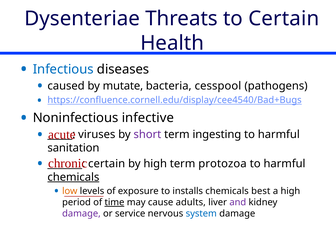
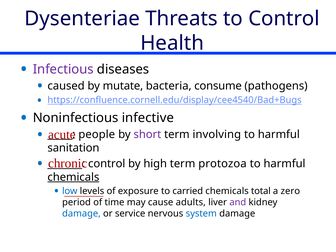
to Certain: Certain -> Control (284, 19)
Infectious colour: blue -> purple (63, 69)
cesspool: cesspool -> consume (218, 86)
viruses: viruses -> people (97, 135)
ingesting: ingesting -> involving (217, 135)
certain: certain -> control (107, 164)
low colour: orange -> blue (70, 191)
installs: installs -> carried (188, 191)
best: best -> total (261, 191)
a high: high -> zero (290, 191)
time underline: present -> none (114, 202)
damage colour: purple -> blue (81, 214)
